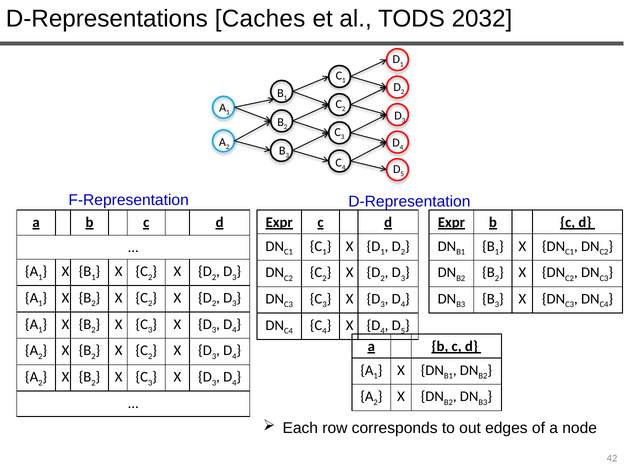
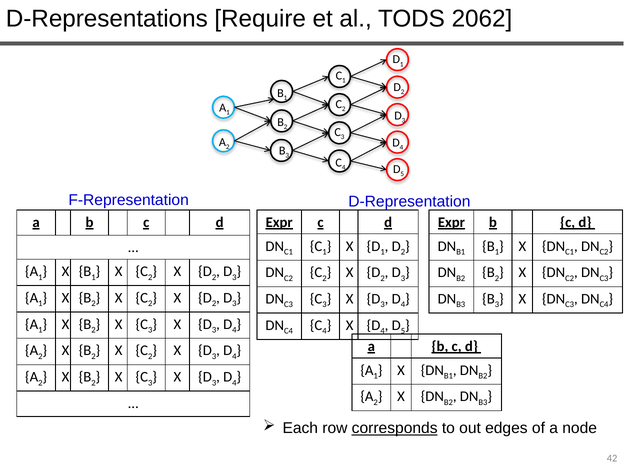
Caches: Caches -> Require (260, 19)
2032: 2032 -> 2062 (482, 19)
corresponds underline: none -> present (395, 428)
